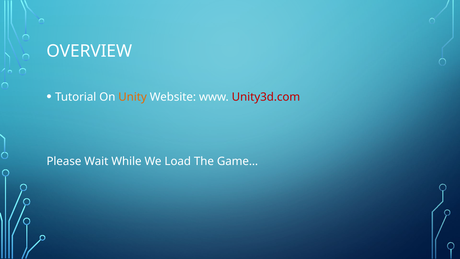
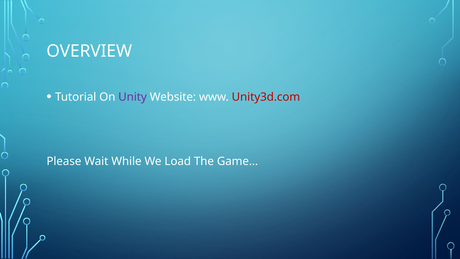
Unity colour: orange -> purple (133, 97)
